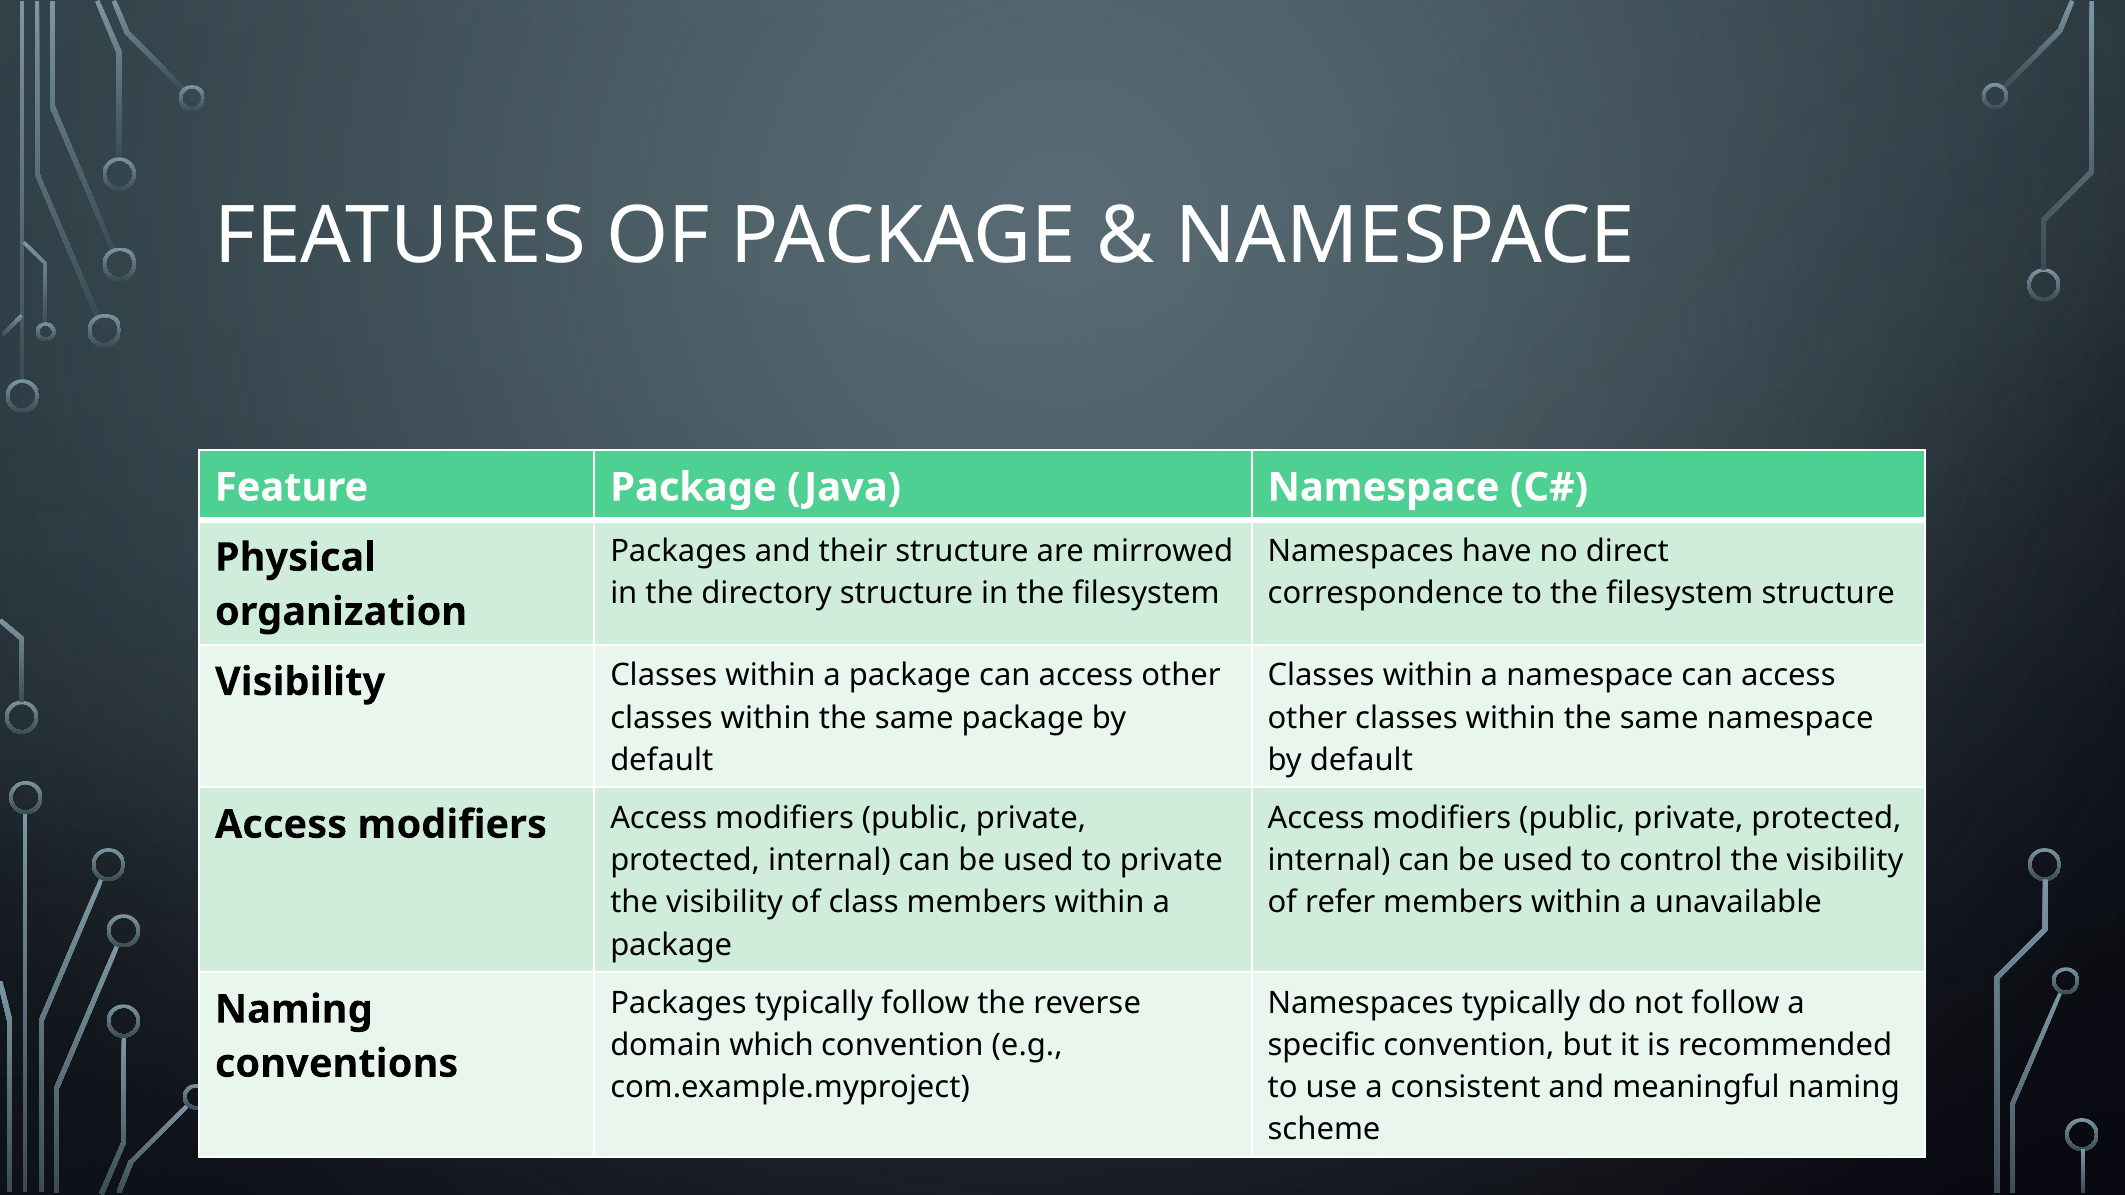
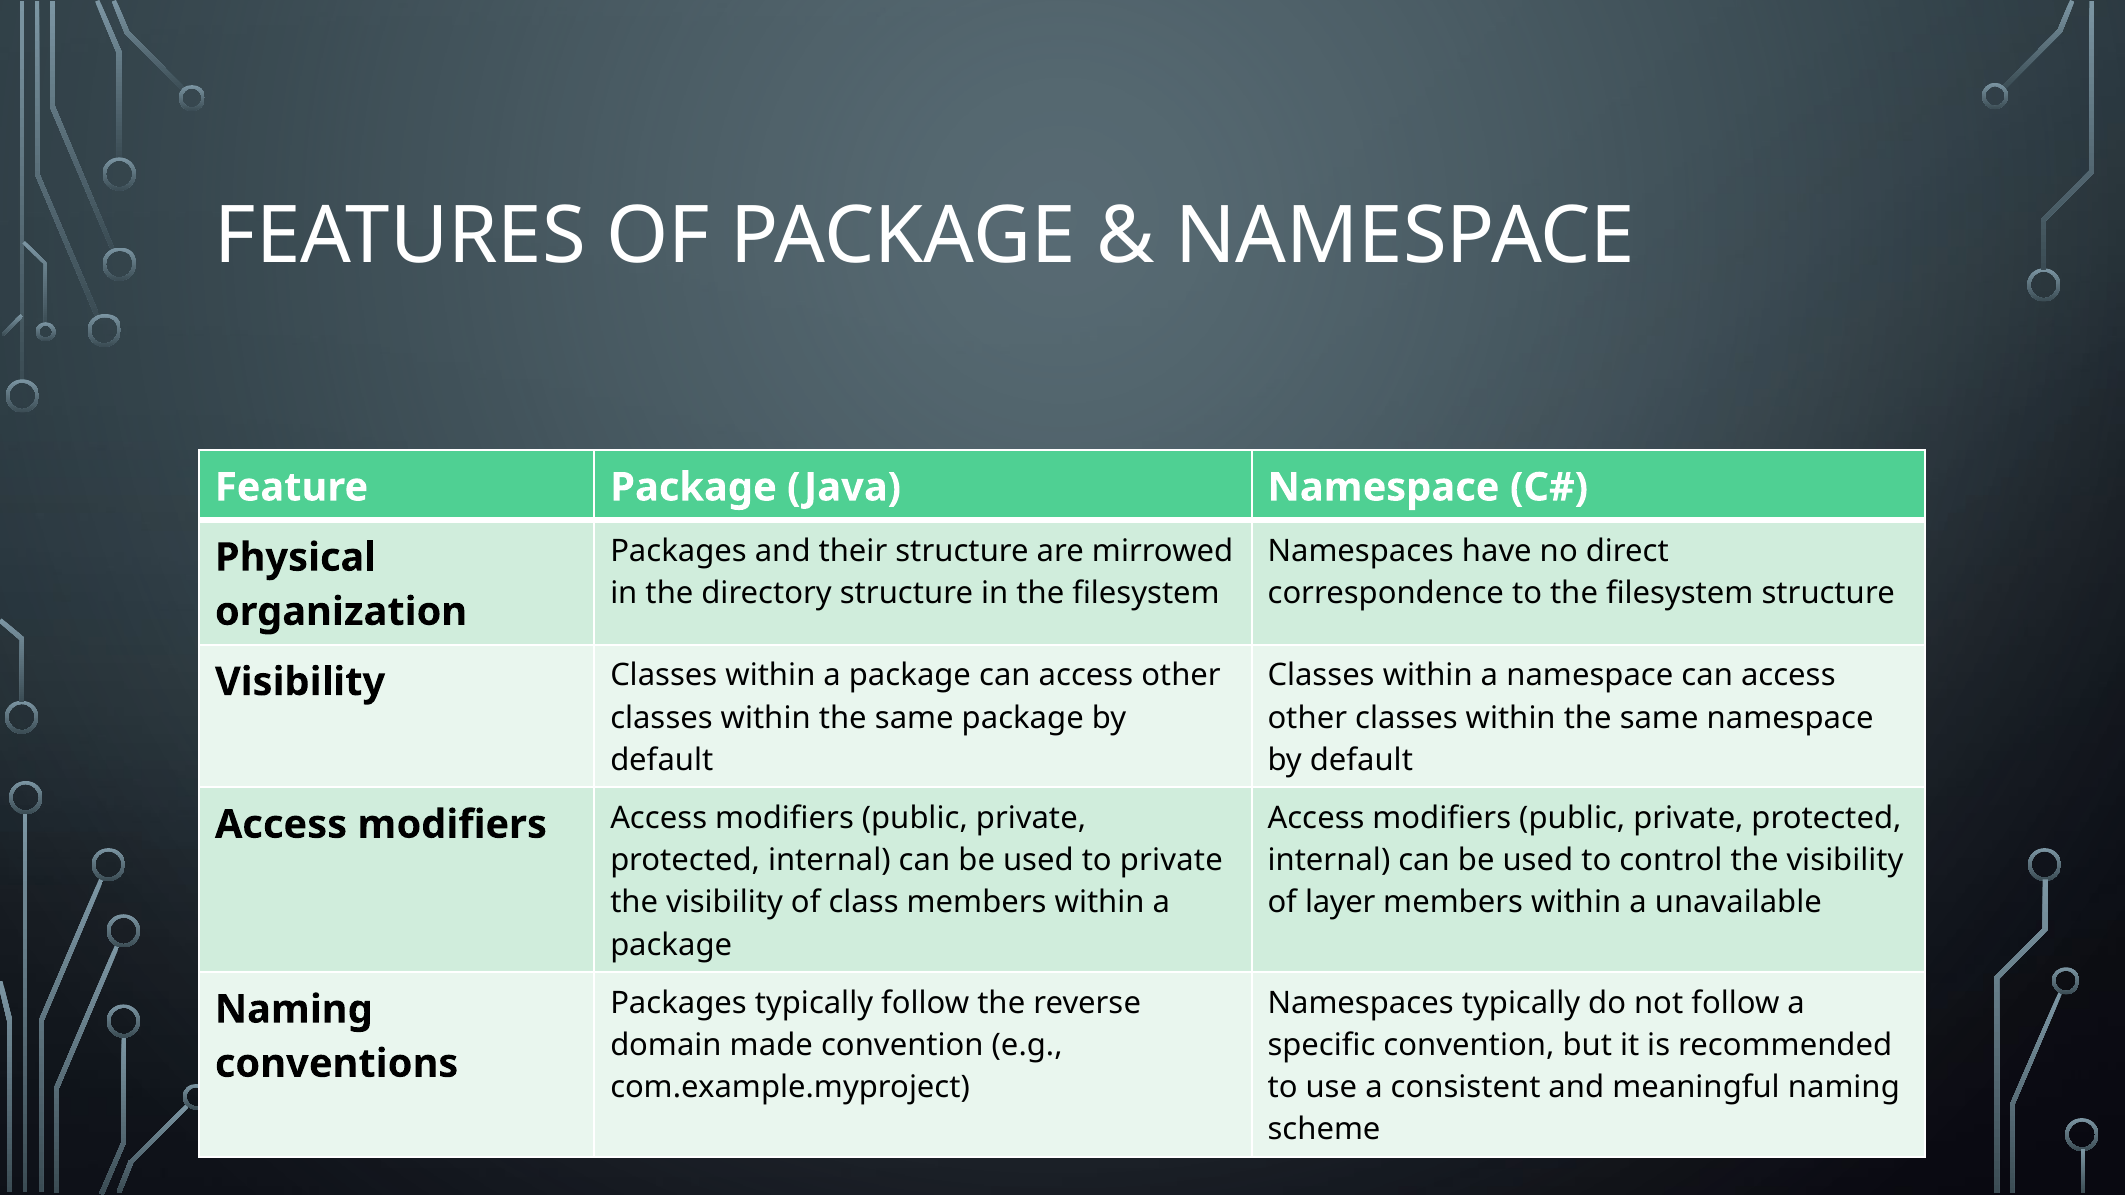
refer: refer -> layer (1340, 903)
which: which -> made (771, 1046)
